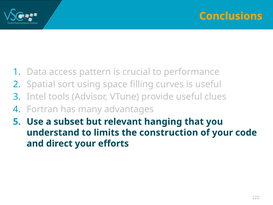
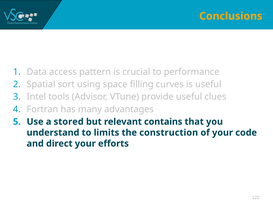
subset: subset -> stored (69, 122)
hanging: hanging -> contains (163, 122)
